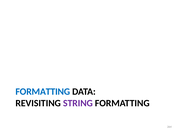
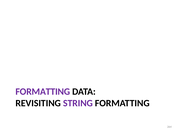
FORMATTING colour: blue -> purple (43, 91)
